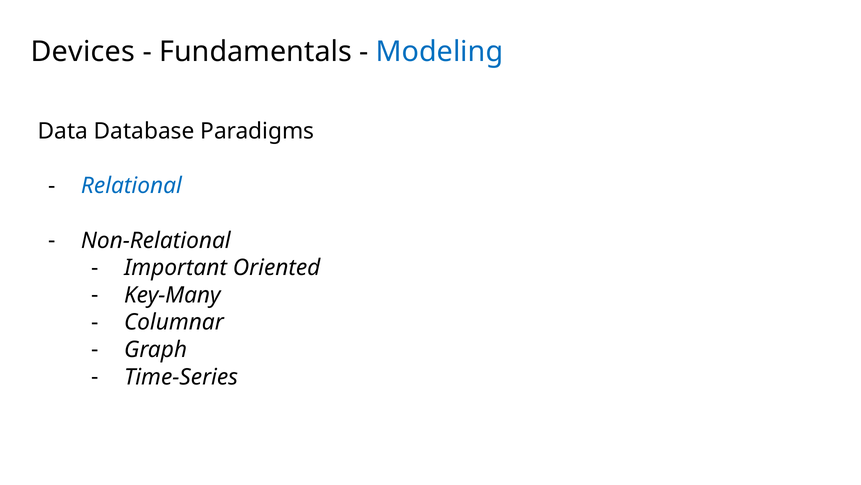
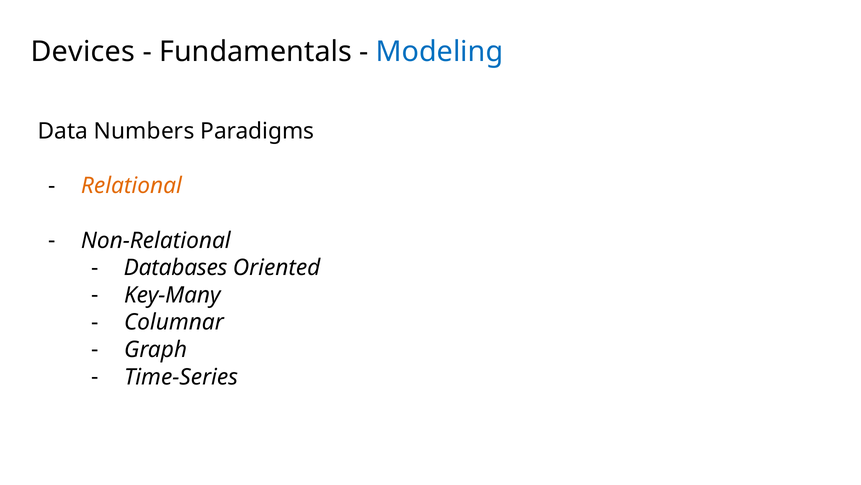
Database: Database -> Numbers (144, 131)
Relational colour: blue -> orange (131, 186)
Important: Important -> Databases (176, 267)
